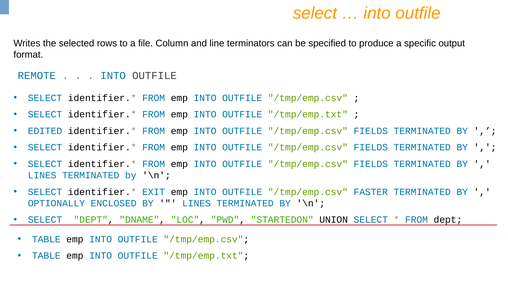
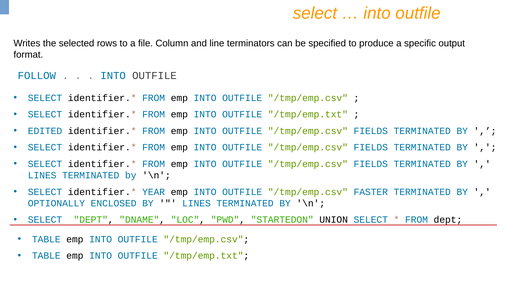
REMOTE: REMOTE -> FOLLOW (37, 76)
EXIT: EXIT -> YEAR (154, 192)
